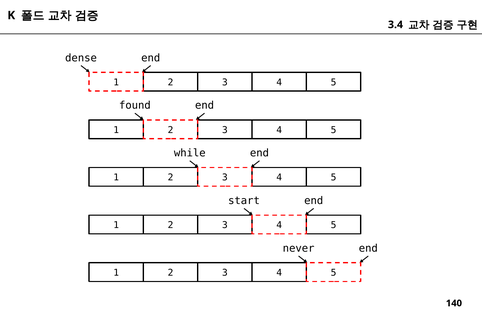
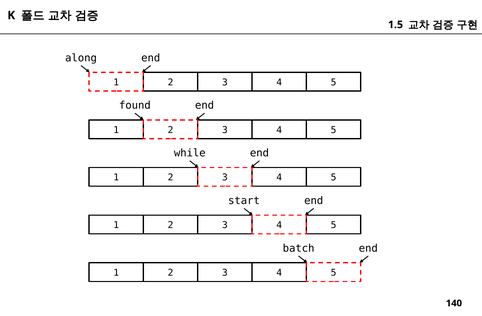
3.4: 3.4 -> 1.5 (396, 25)
dense: dense -> along (81, 58)
never: never -> batch (299, 249)
